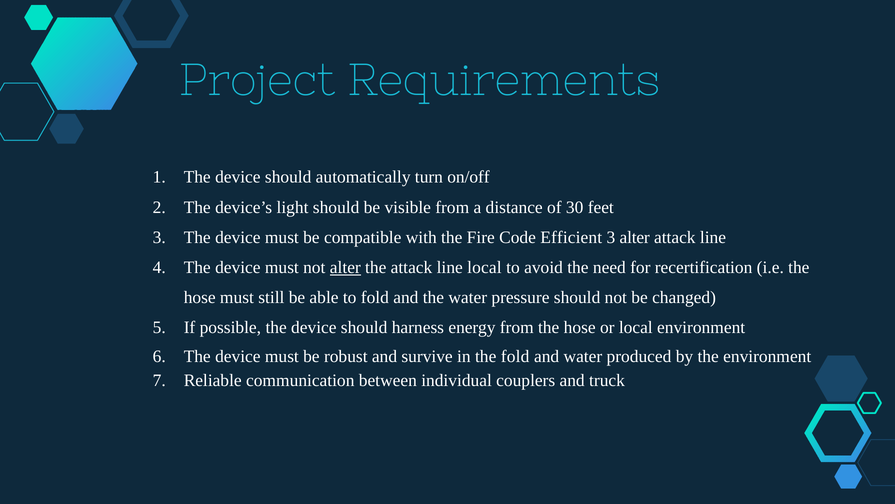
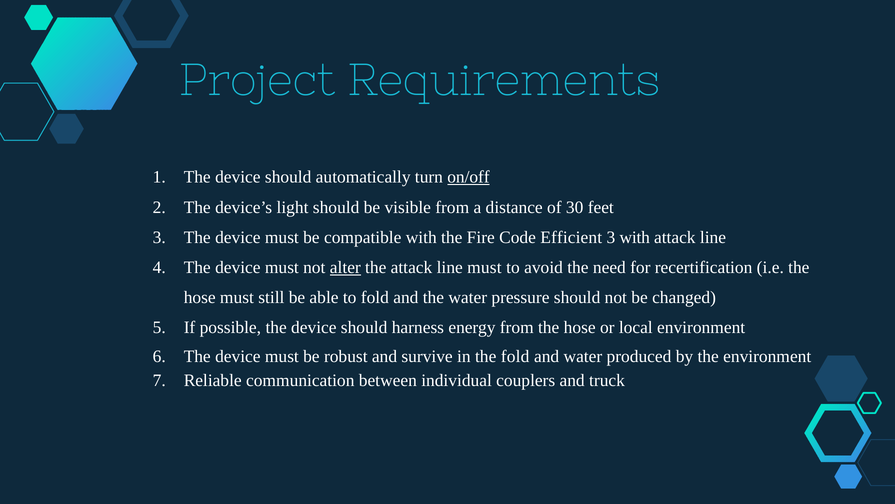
on/off underline: none -> present (468, 177)
3 alter: alter -> with (635, 237)
line local: local -> must (484, 267)
